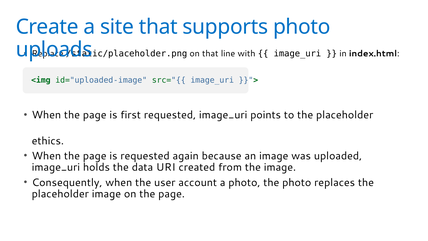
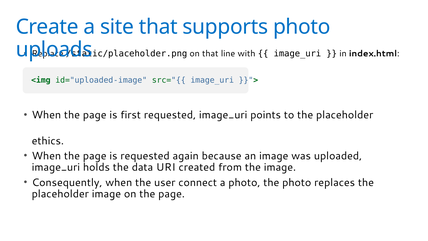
account: account -> connect (198, 182)
